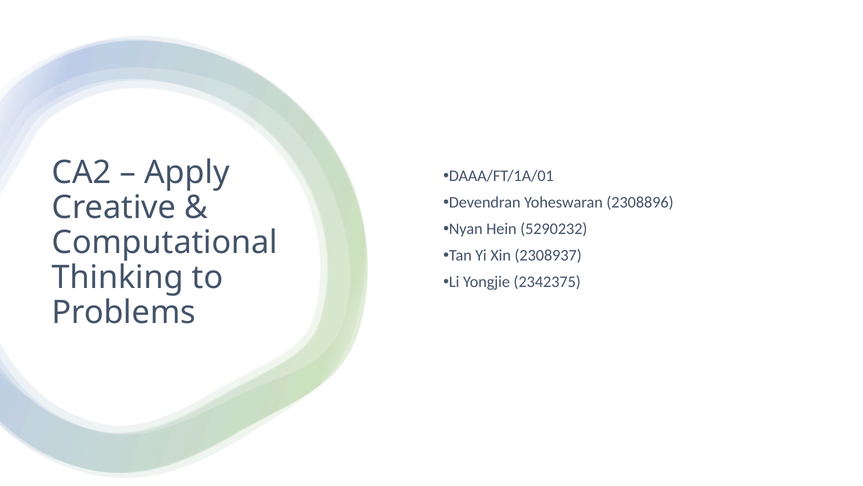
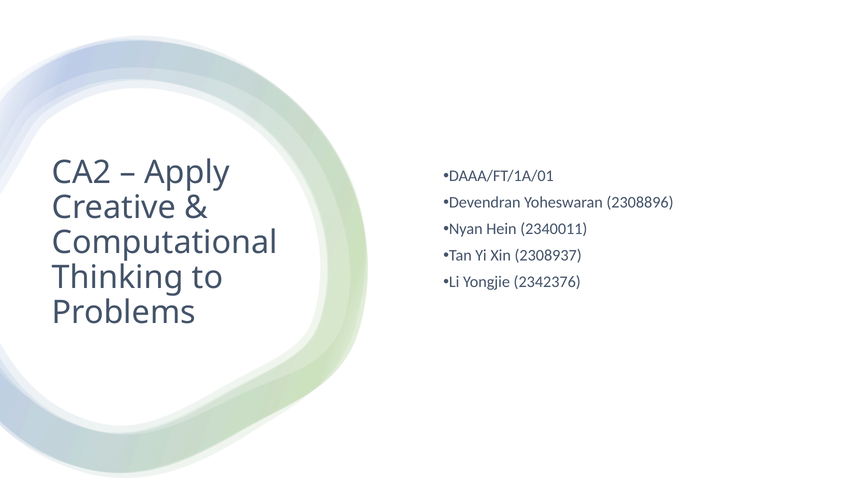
5290232: 5290232 -> 2340011 (554, 229)
2342375: 2342375 -> 2342376 (547, 282)
